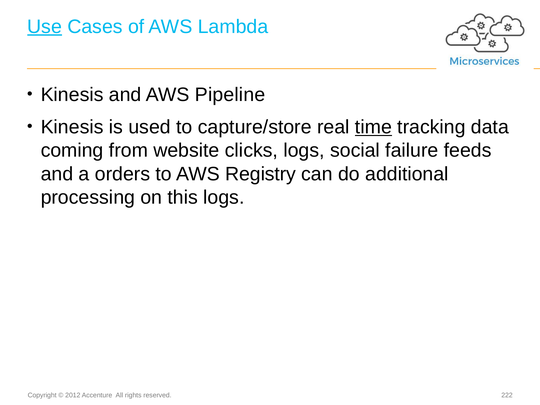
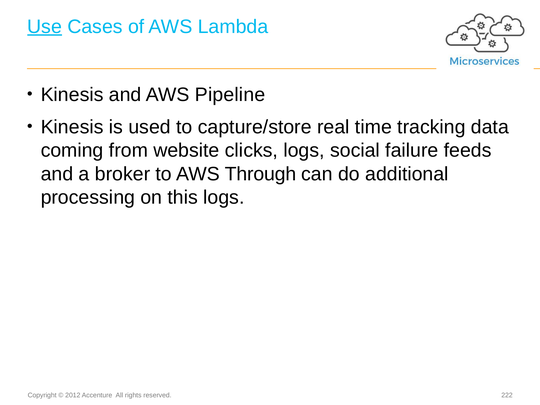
time underline: present -> none (373, 127)
orders: orders -> broker (123, 174)
Registry: Registry -> Through (261, 174)
